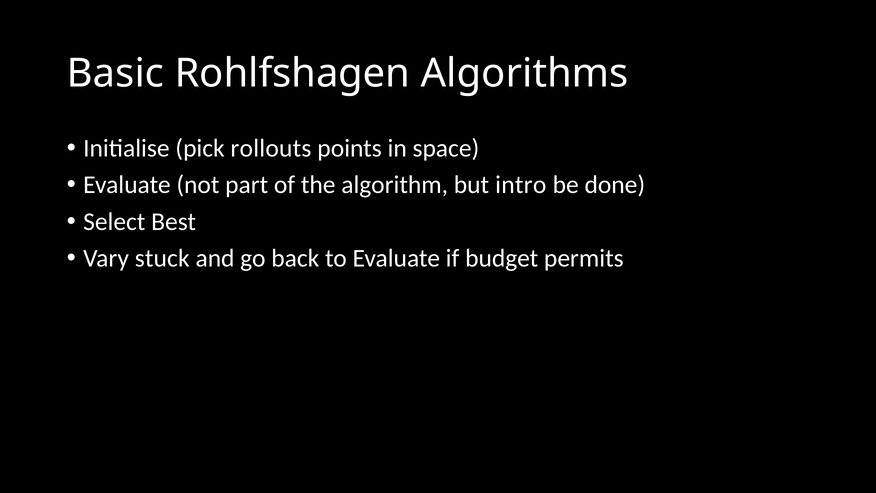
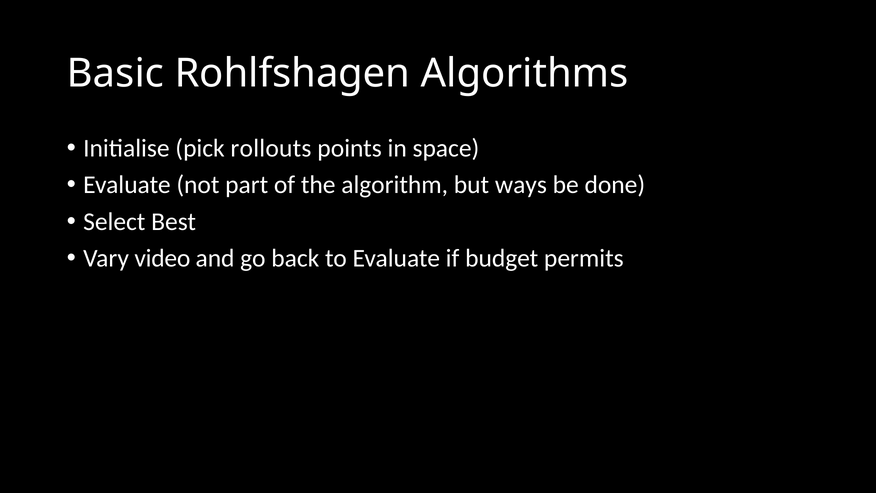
intro: intro -> ways (521, 185)
stuck: stuck -> video (162, 258)
